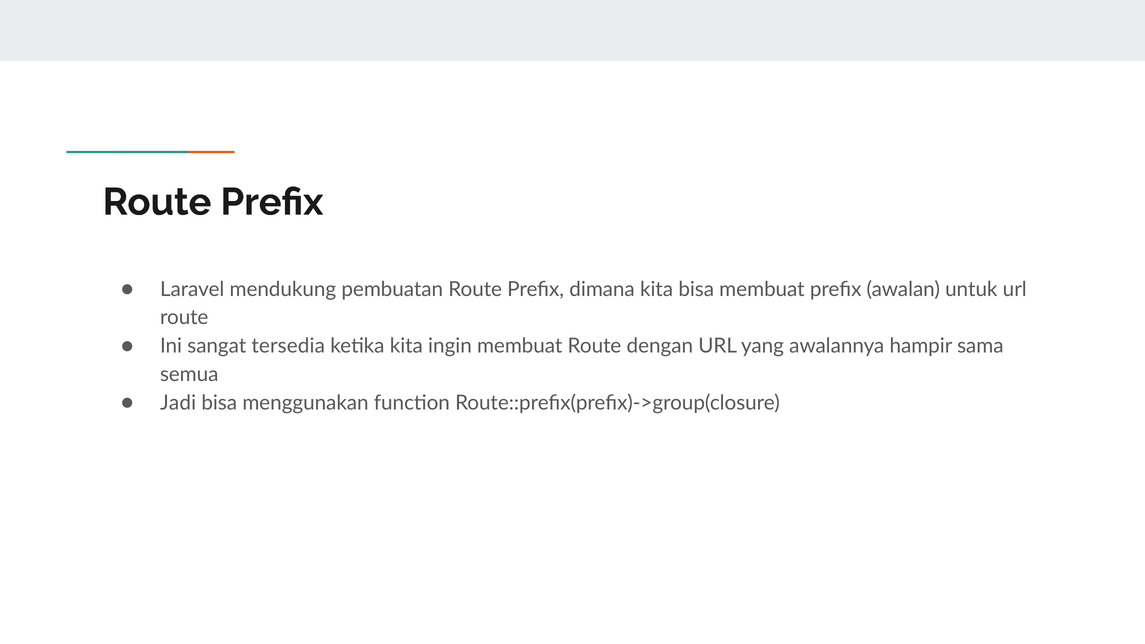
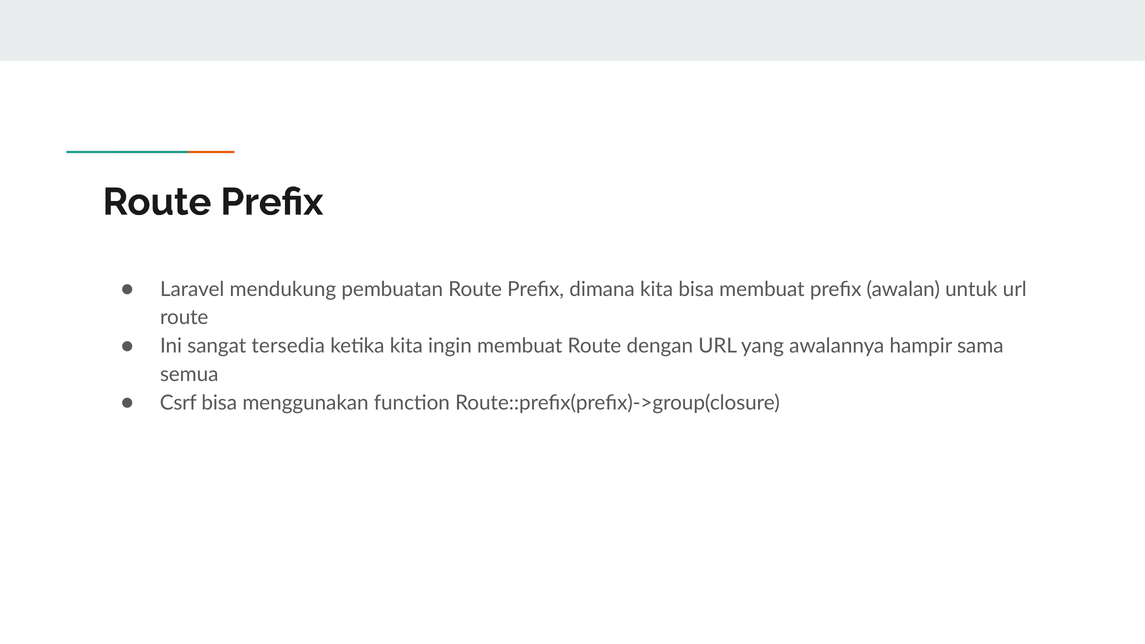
Jadi: Jadi -> Csrf (178, 403)
